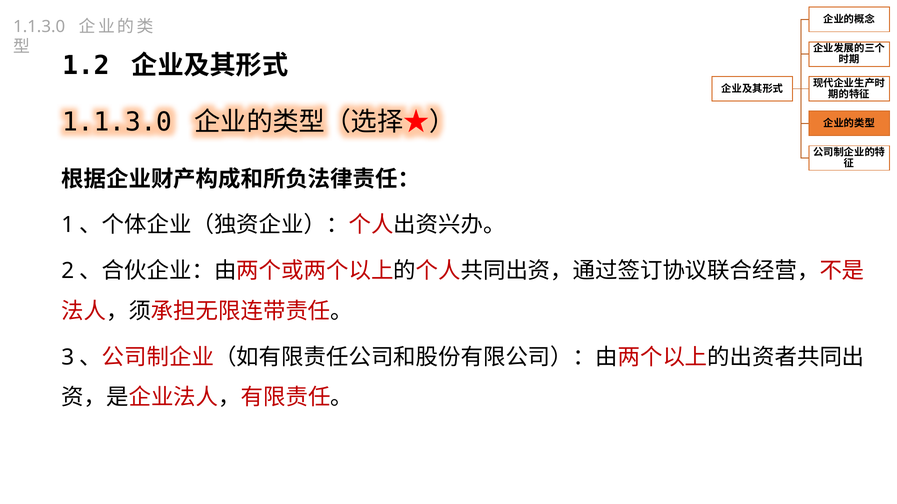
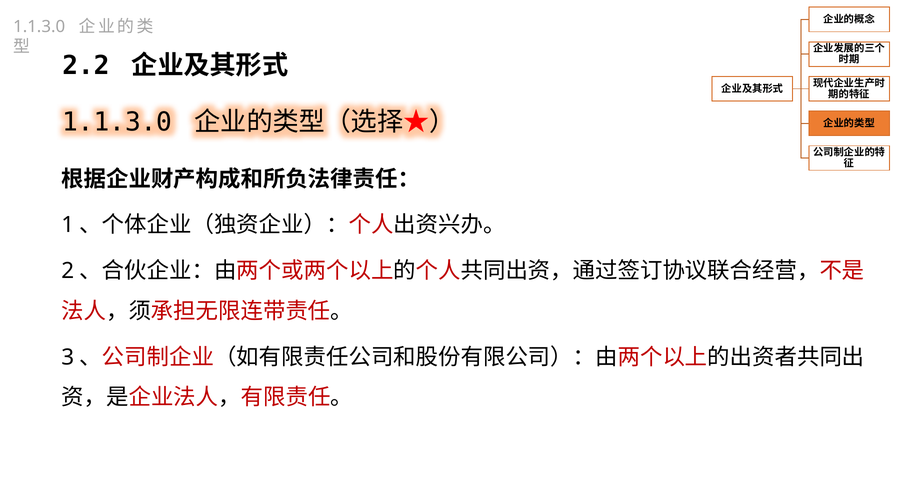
1.2: 1.2 -> 2.2 (86, 65)
